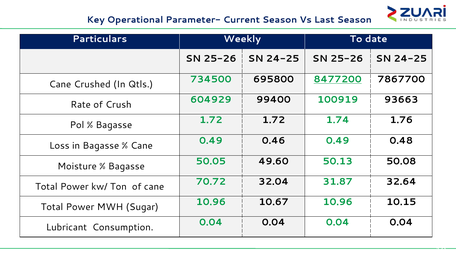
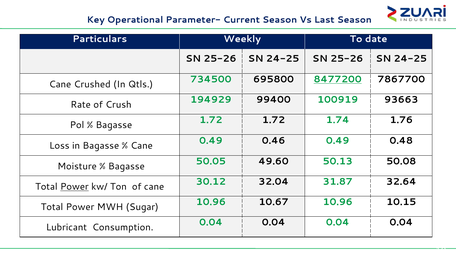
604929: 604929 -> 194929 (211, 100)
70.72: 70.72 -> 30.12 (211, 181)
Power underline: none -> present (74, 186)
